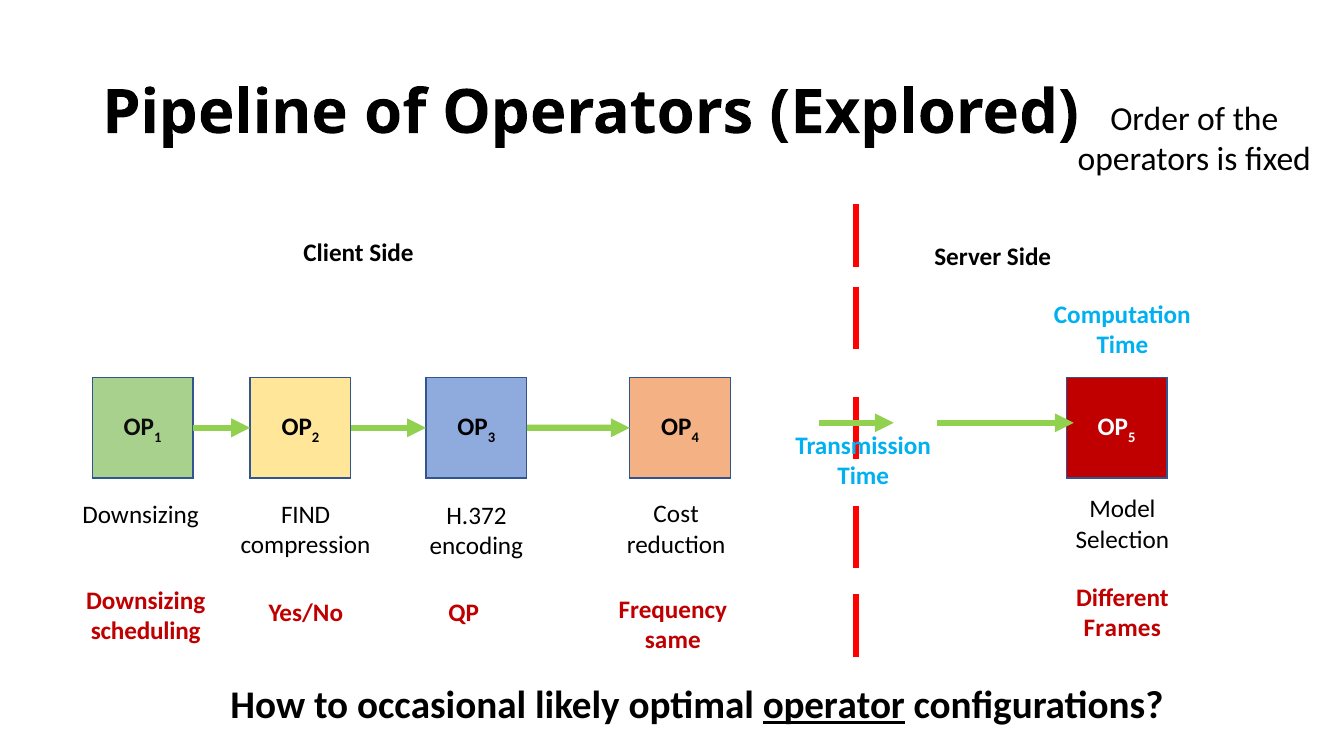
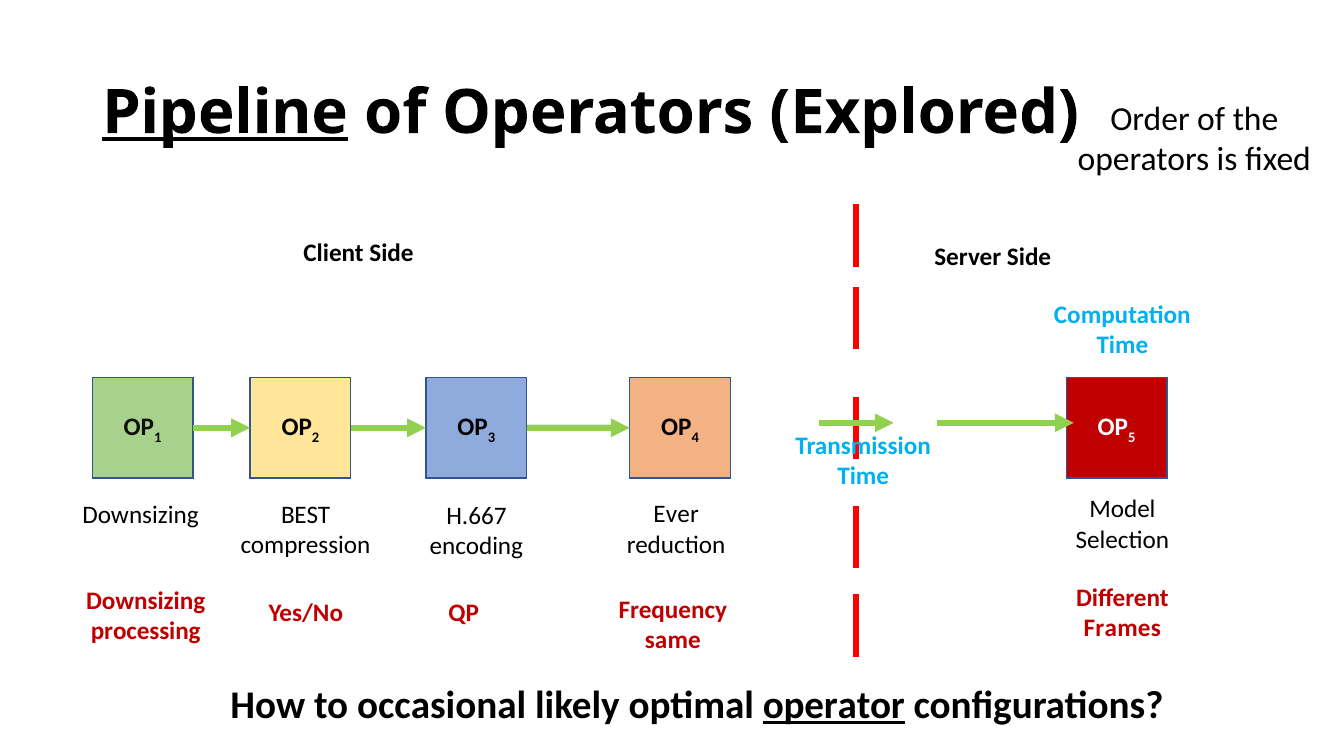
Pipeline underline: none -> present (225, 113)
Cost: Cost -> Ever (676, 515)
FIND: FIND -> BEST (306, 516)
H.372: H.372 -> H.667 (476, 516)
scheduling: scheduling -> processing (146, 632)
